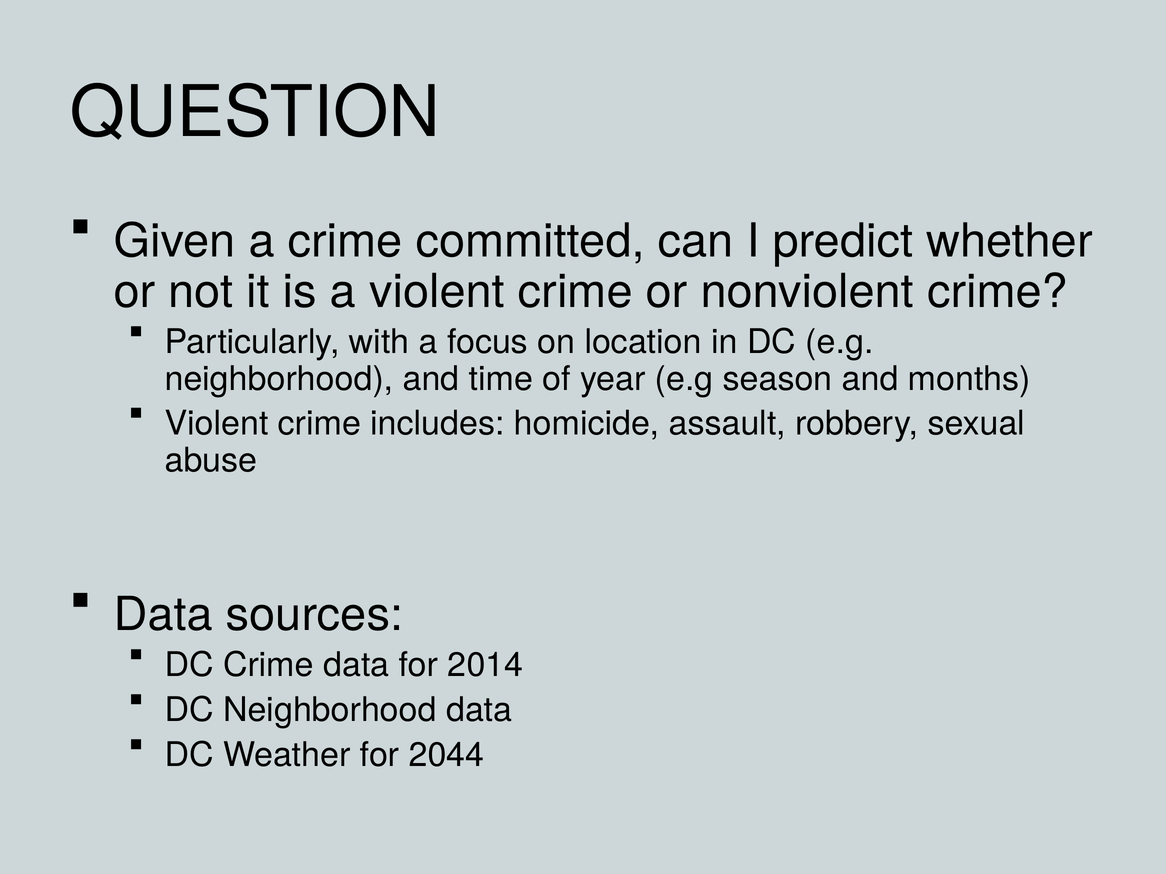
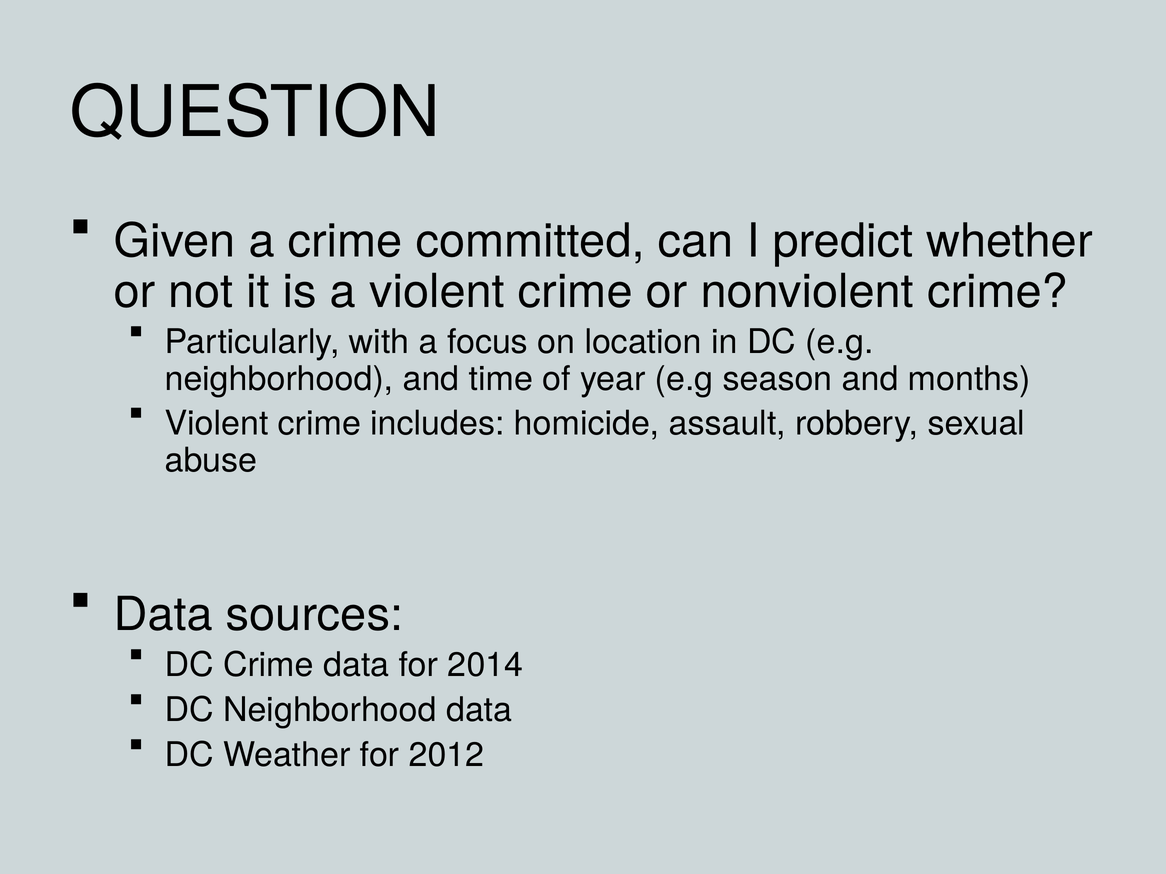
2044: 2044 -> 2012 (446, 755)
